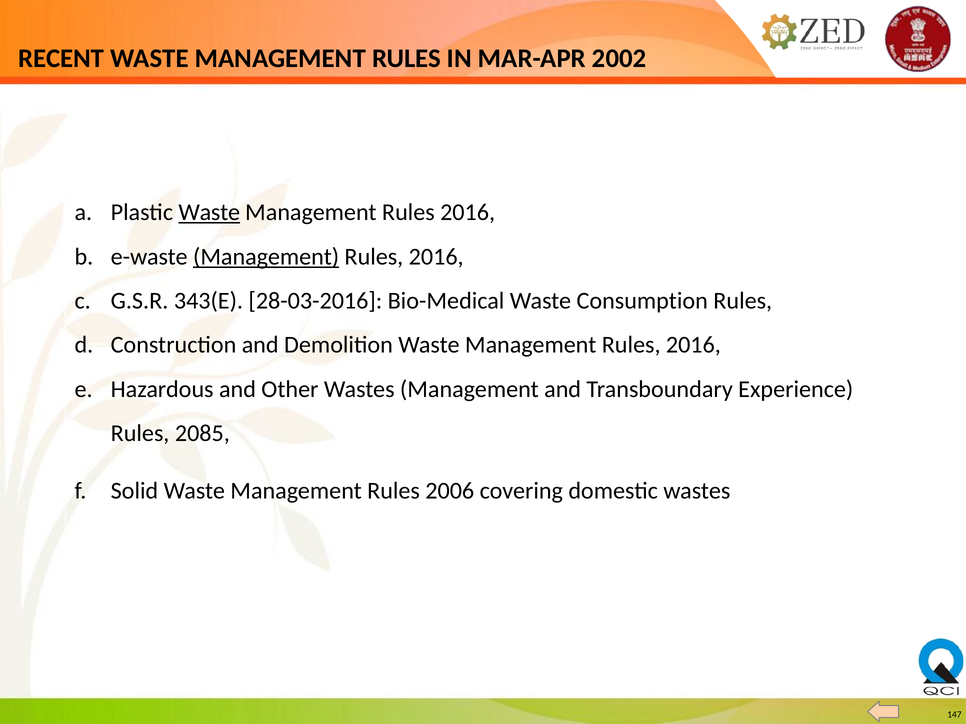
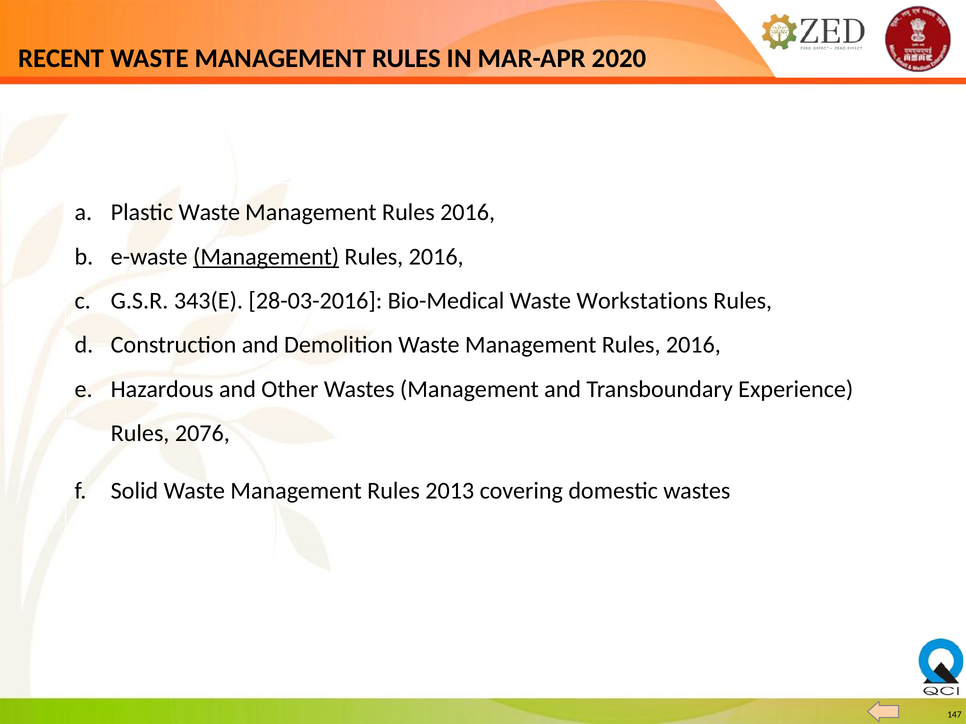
2002: 2002 -> 2020 (619, 58)
Waste underline: present -> none (209, 213)
Consumption: Consumption -> Workstations (642, 301)
2085: 2085 -> 2076 (202, 434)
2006: 2006 -> 2013 (450, 491)
